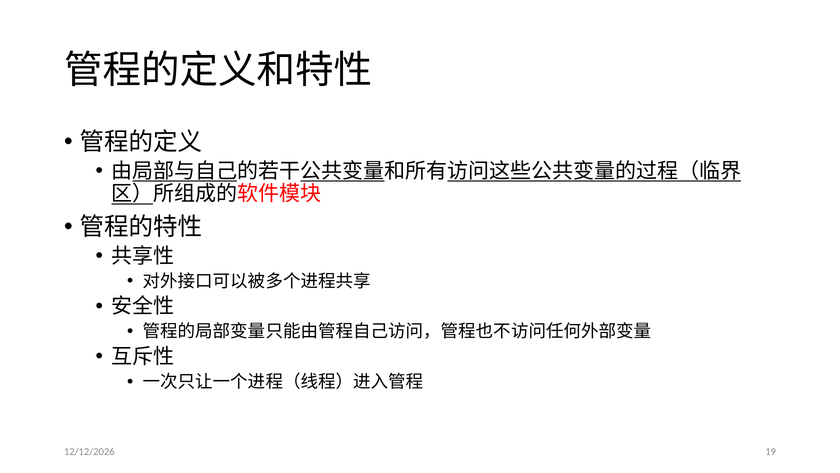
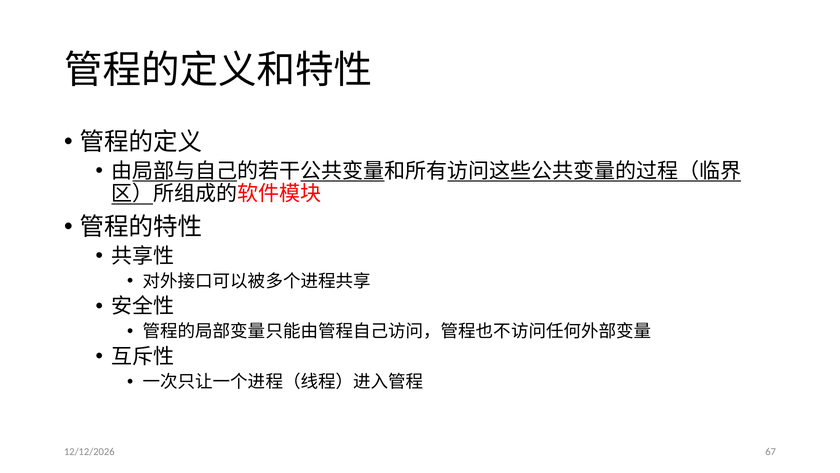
19: 19 -> 67 (771, 451)
